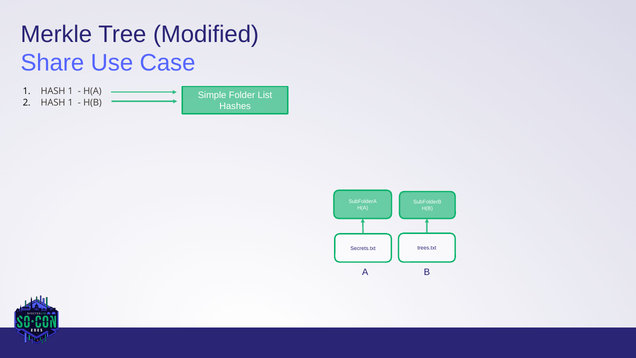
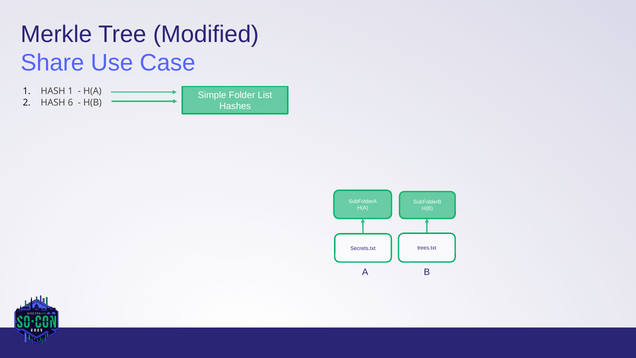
2 HASH 1: 1 -> 6 (70, 102)
